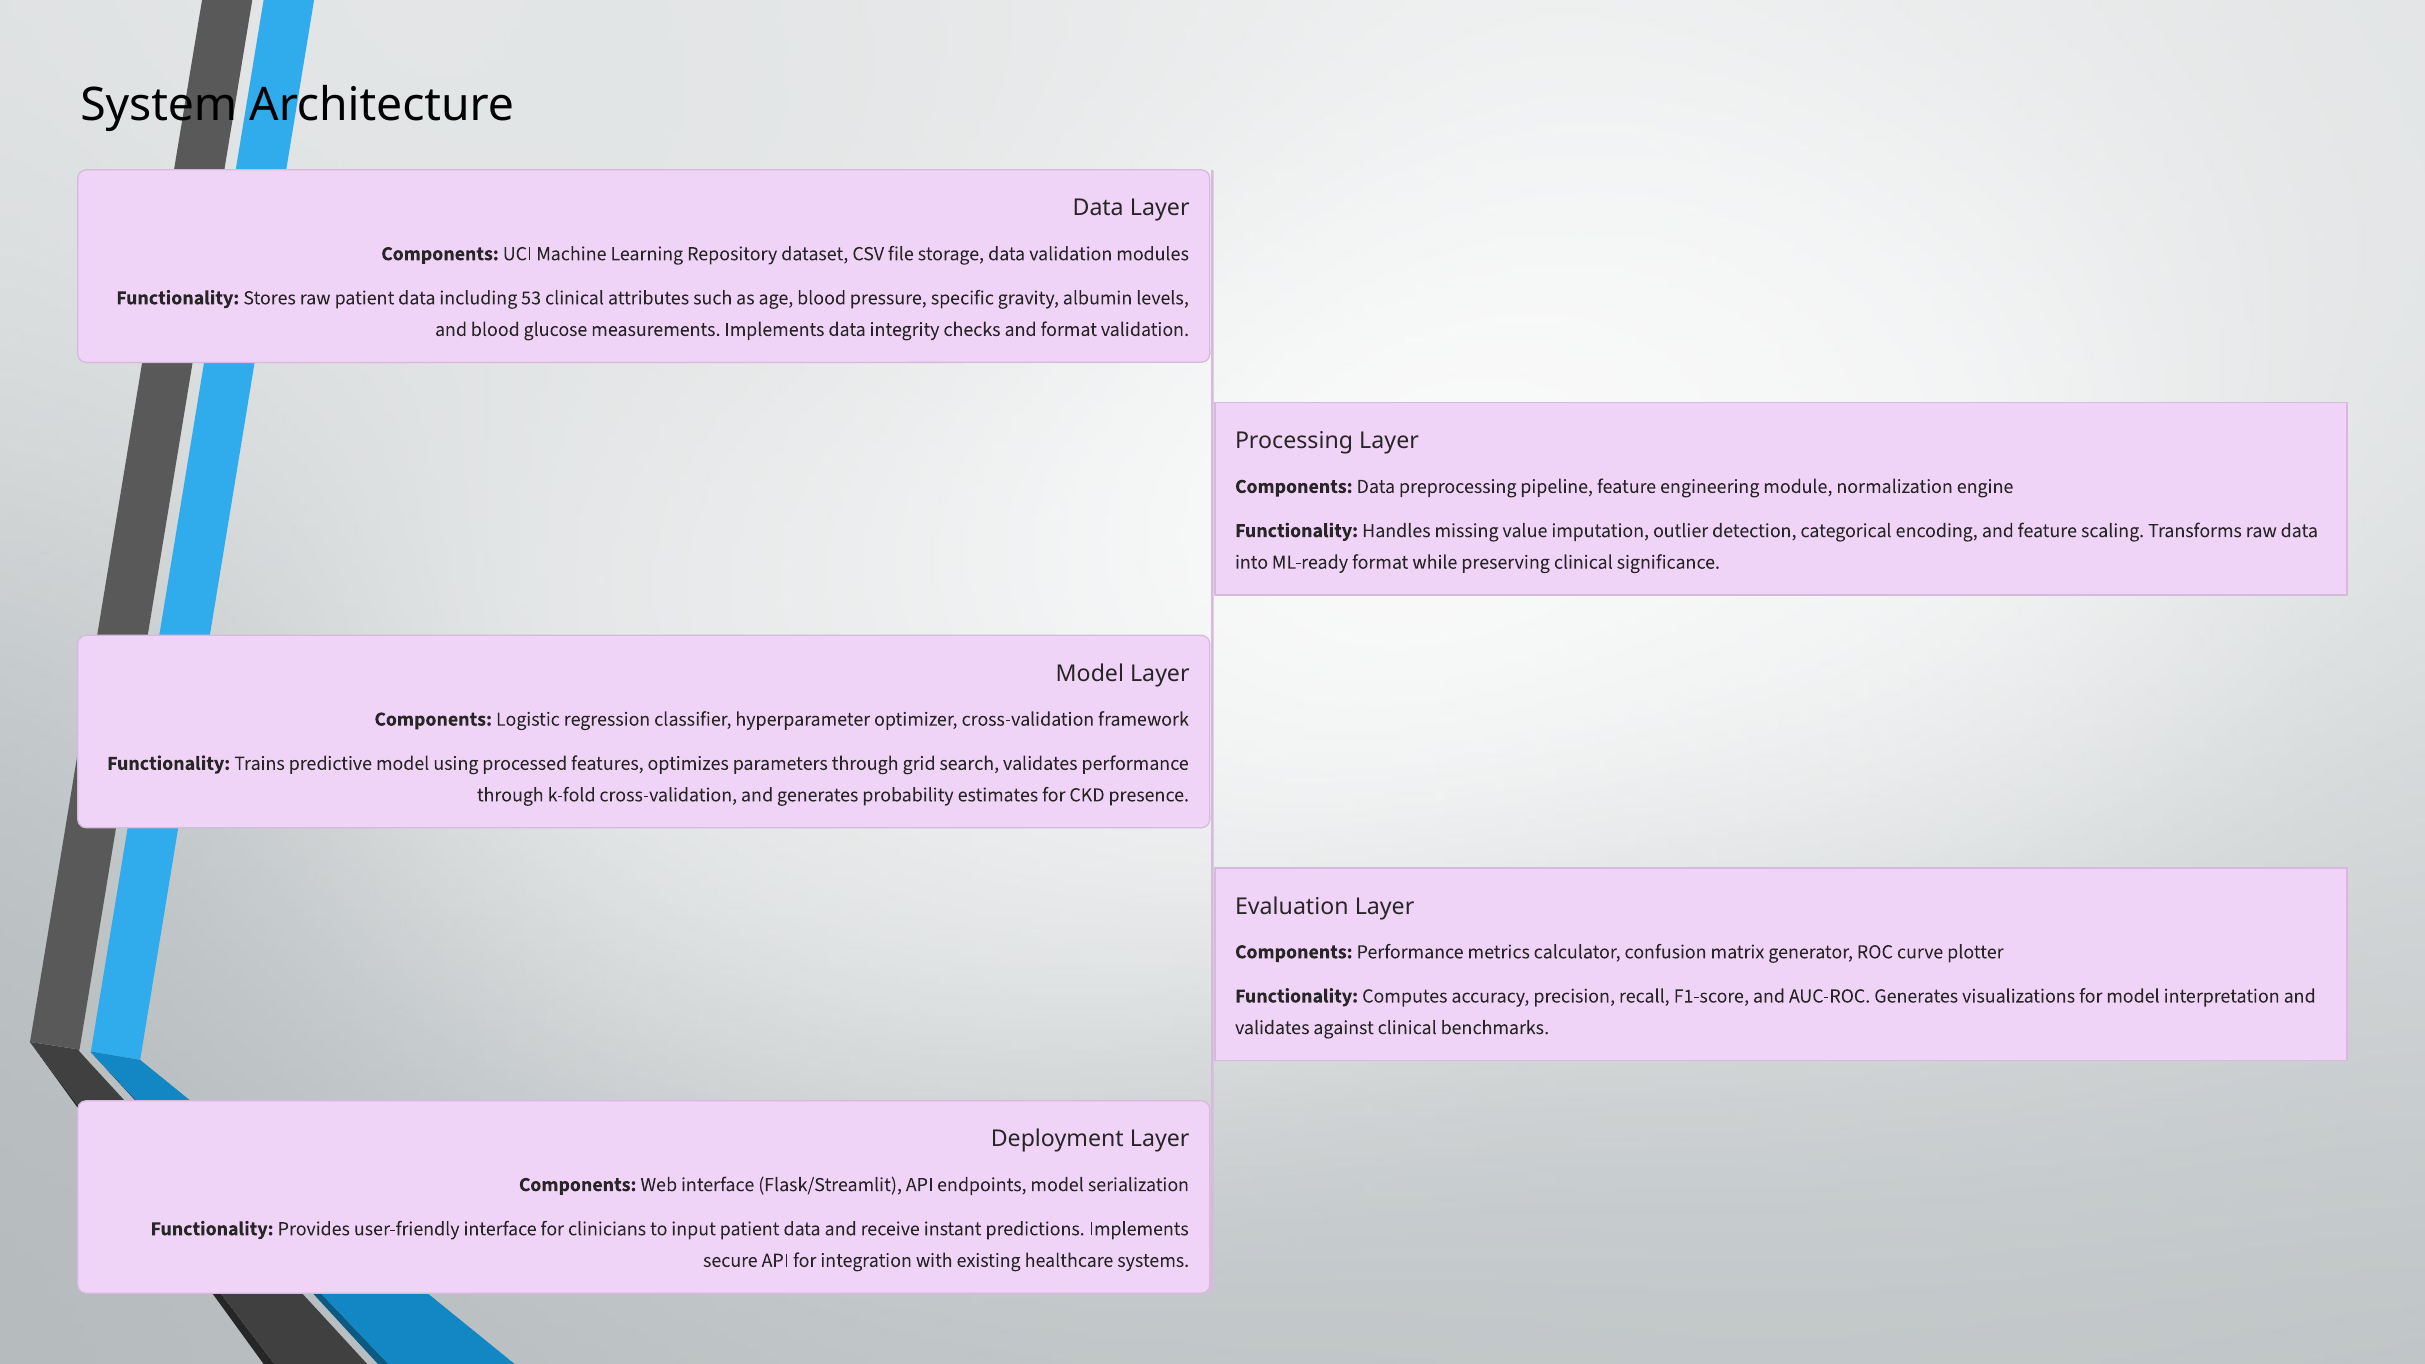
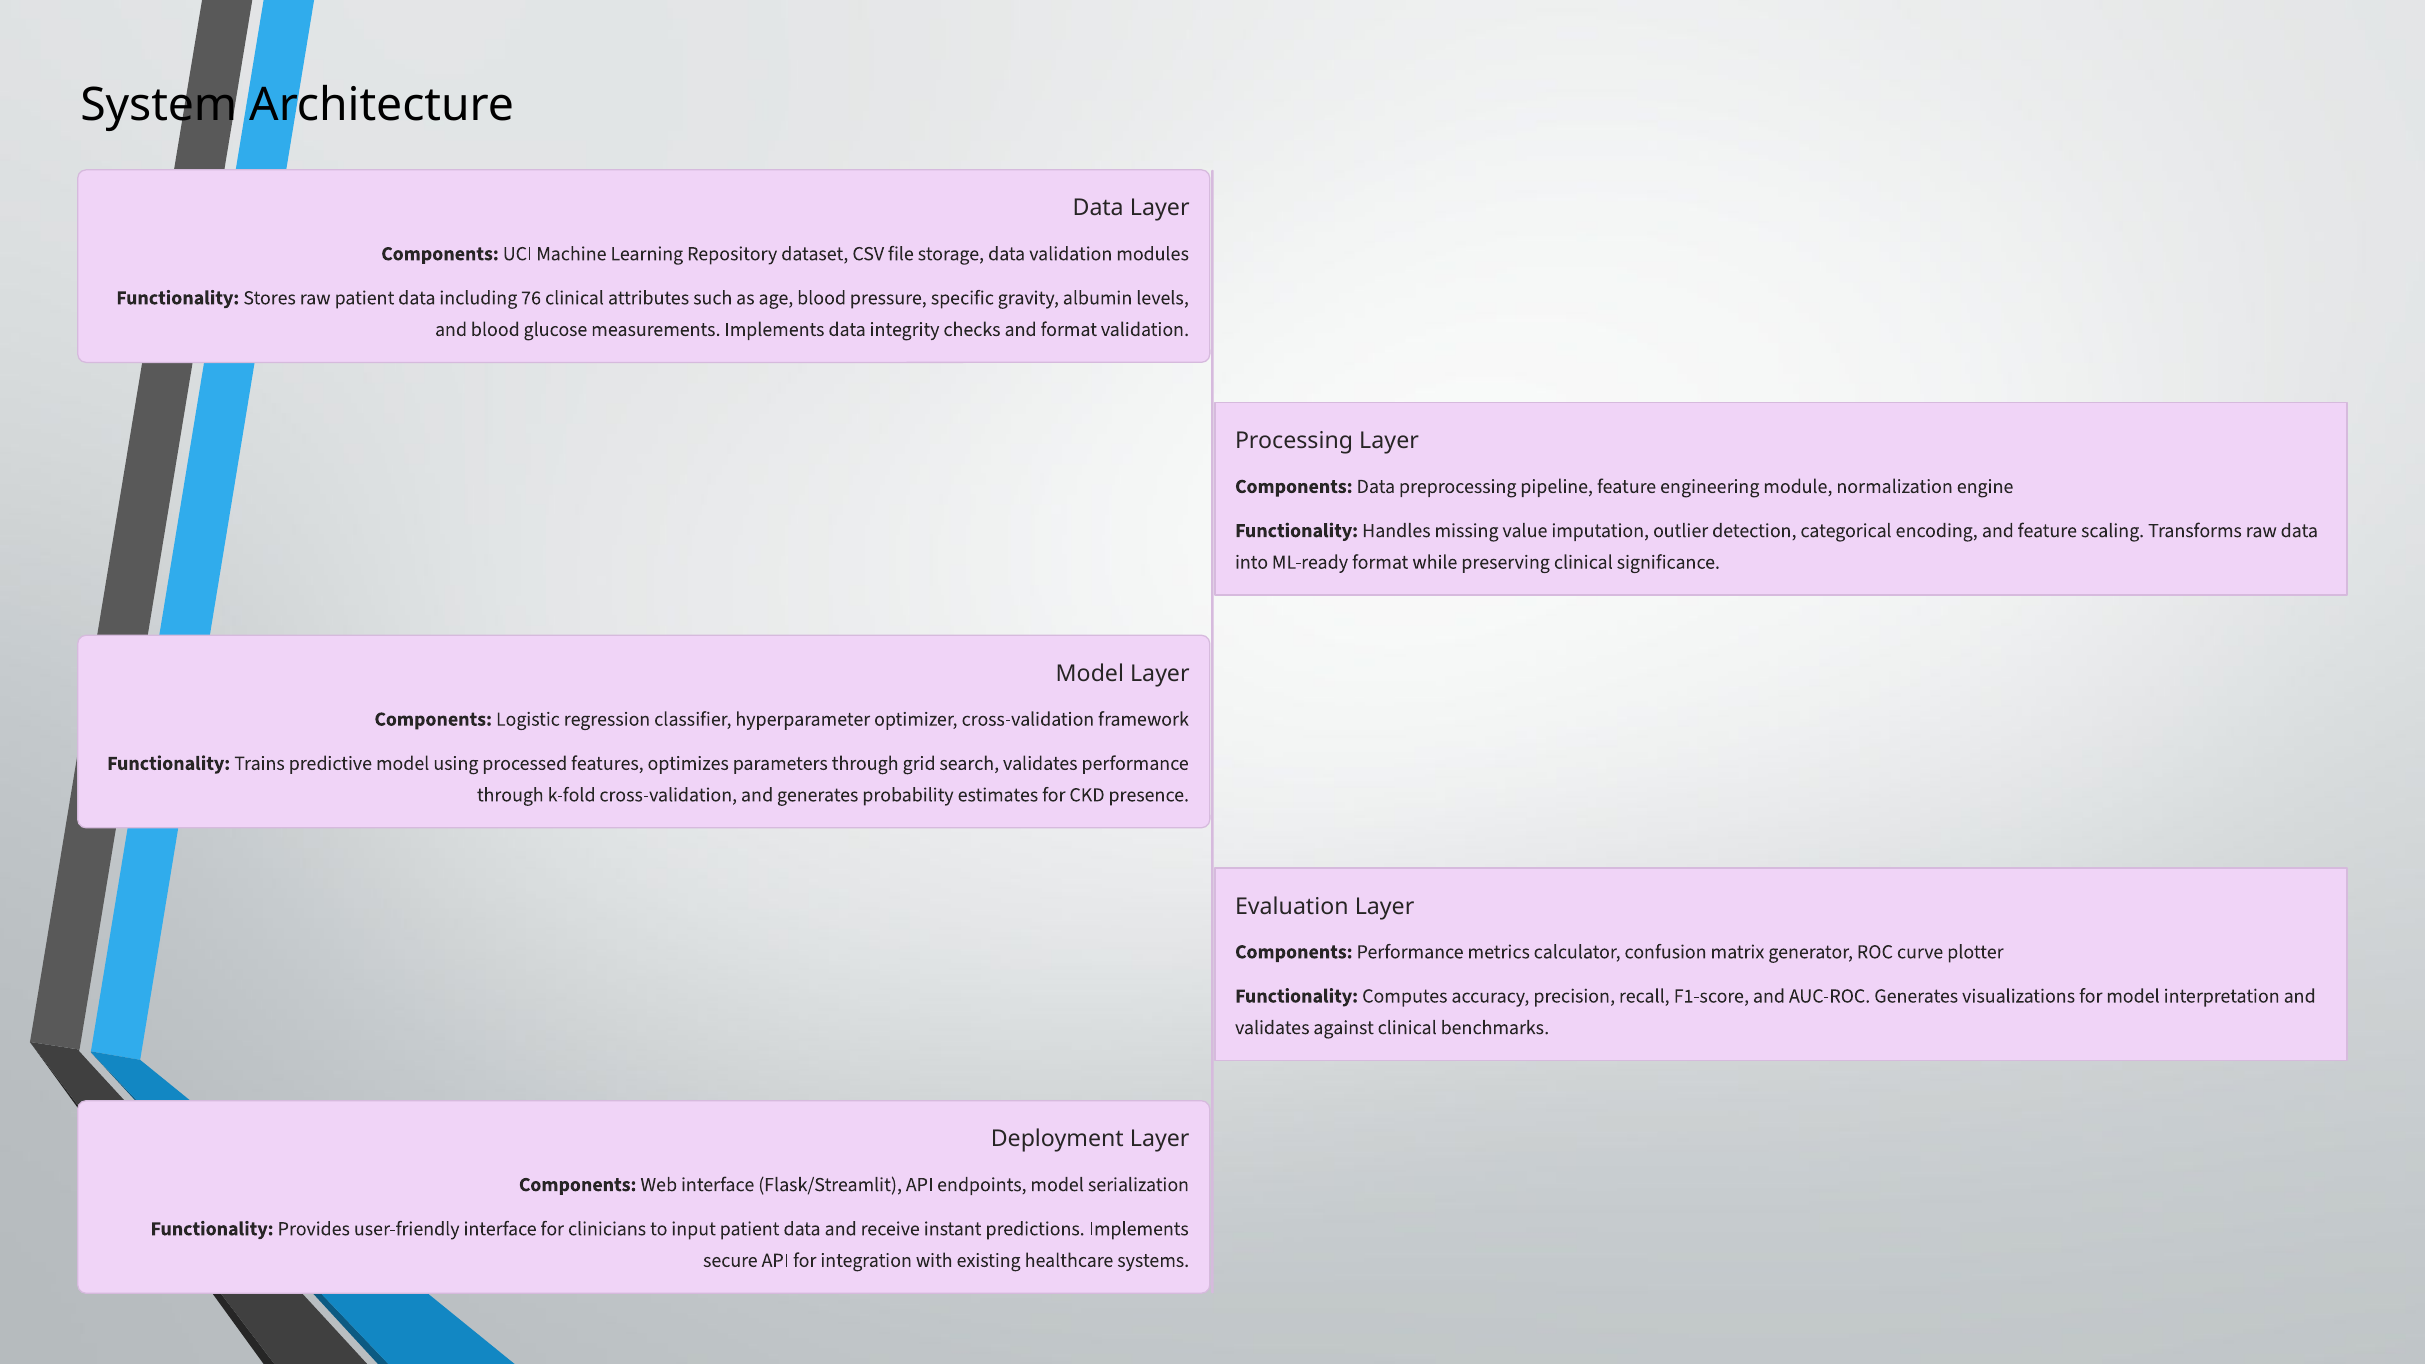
53: 53 -> 76 (531, 298)
